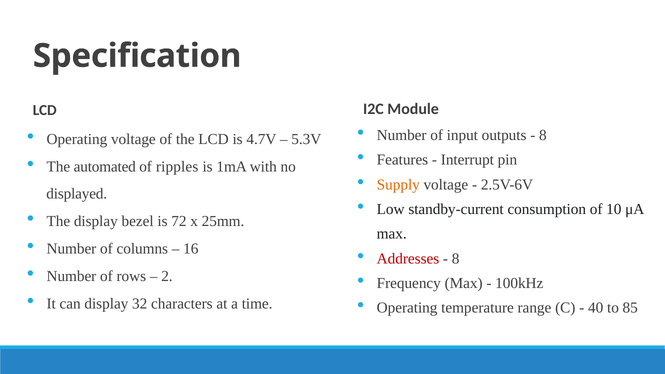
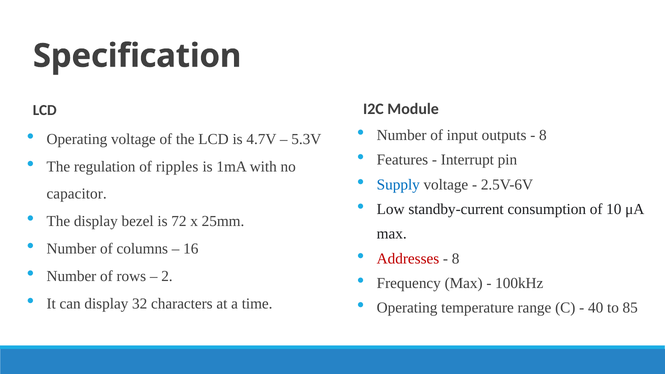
automated: automated -> regulation (105, 167)
Supply colour: orange -> blue (398, 185)
displayed: displayed -> capacitor (77, 194)
